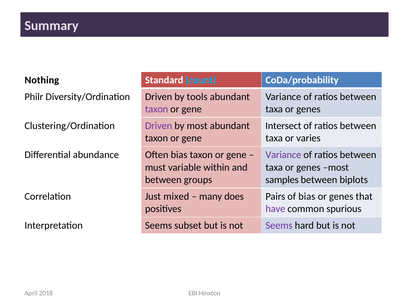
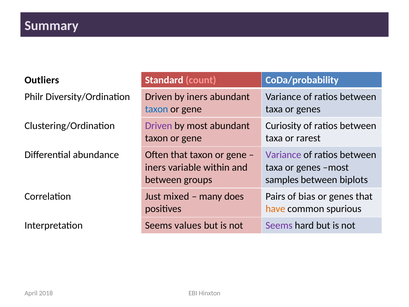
Nothing: Nothing -> Outliers (42, 80)
count colour: light blue -> pink (201, 80)
by tools: tools -> iners (197, 97)
taxon colour: purple -> blue (157, 109)
Intersect: Intersect -> Curiosity (283, 126)
varies: varies -> rarest (308, 138)
Often bias: bias -> that (179, 155)
must: must -> iners (155, 167)
have colour: purple -> orange (275, 209)
subset: subset -> values (188, 225)
